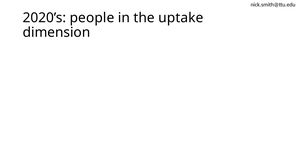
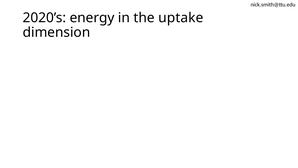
people: people -> energy (92, 18)
